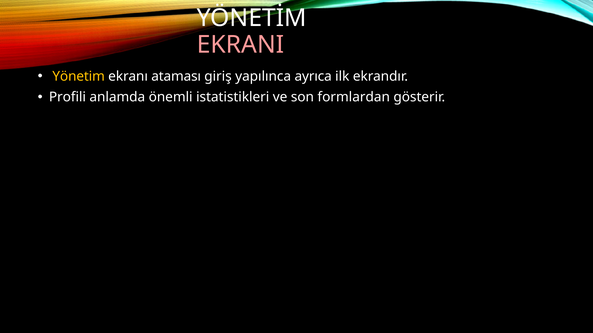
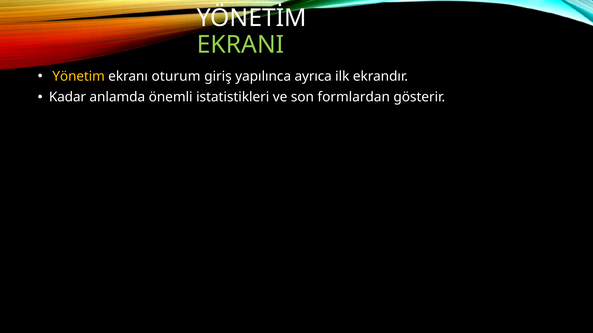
EKRANI colour: pink -> light green (241, 45)
ataması: ataması -> oturum (176, 76)
Profili: Profili -> Kadar (67, 97)
